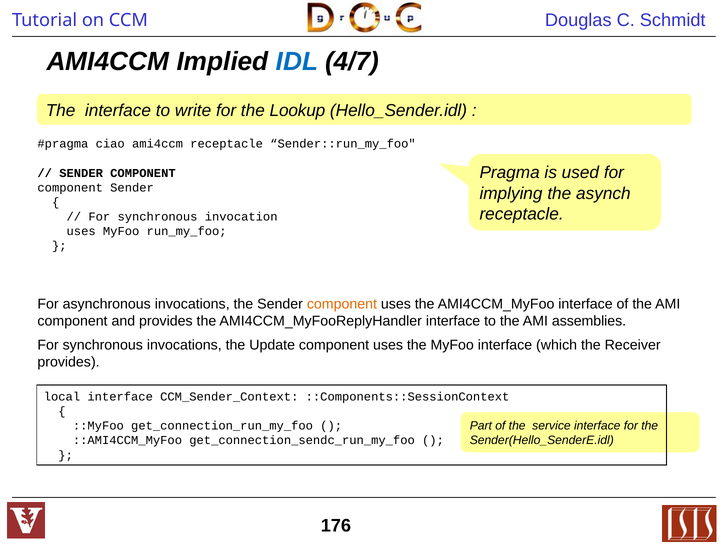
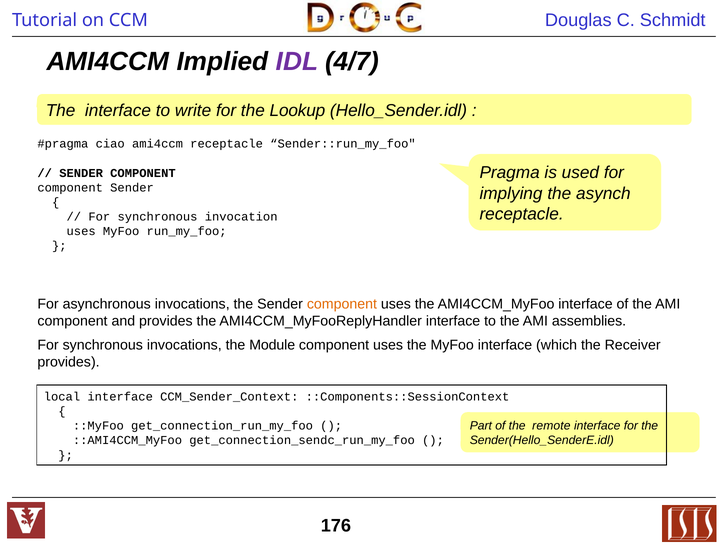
IDL colour: blue -> purple (297, 61)
Update: Update -> Module (272, 345)
service: service -> remote (551, 426)
